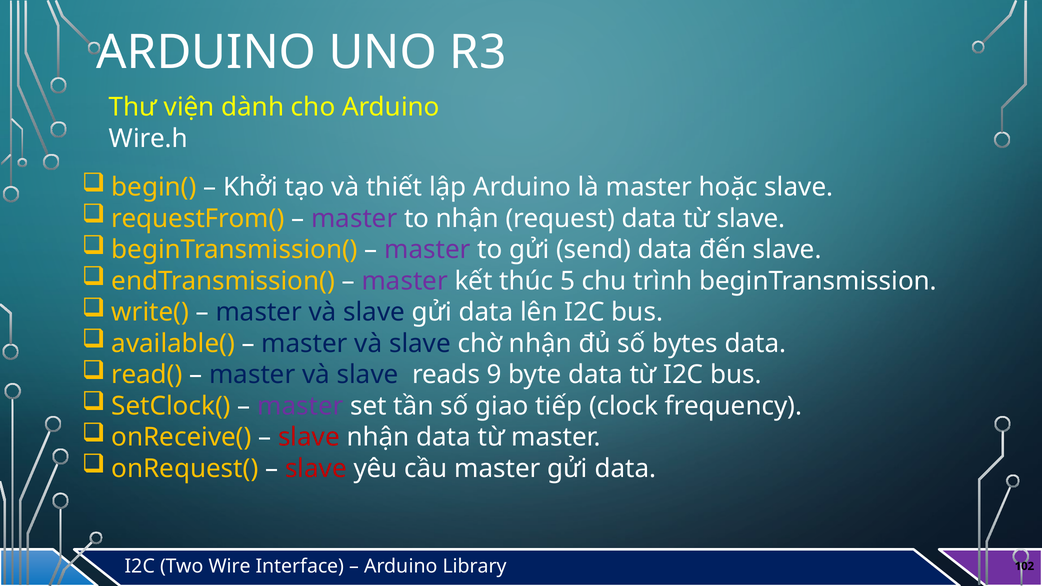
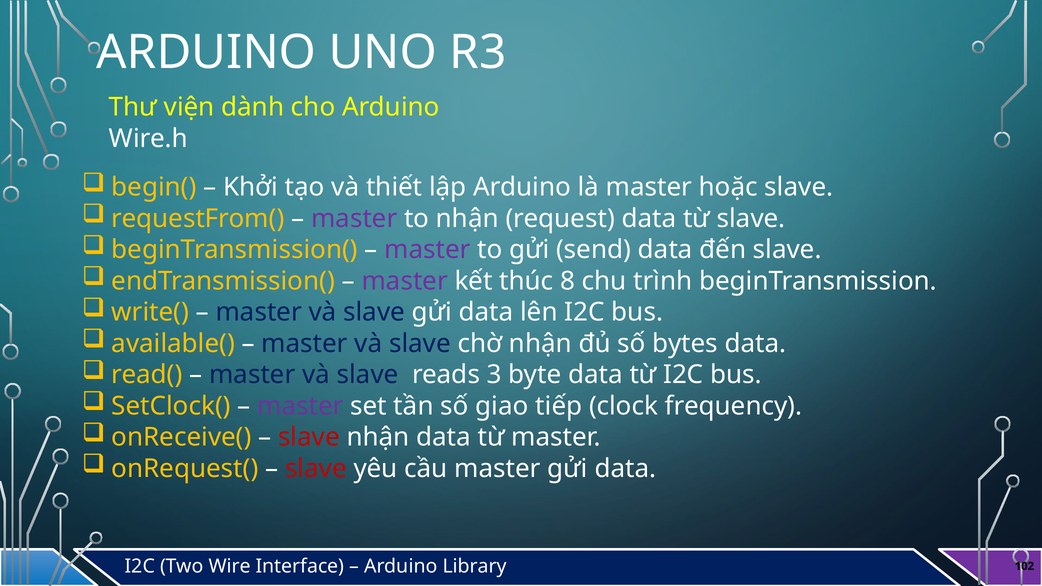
5: 5 -> 8 (568, 281)
9: 9 -> 3 (494, 375)
